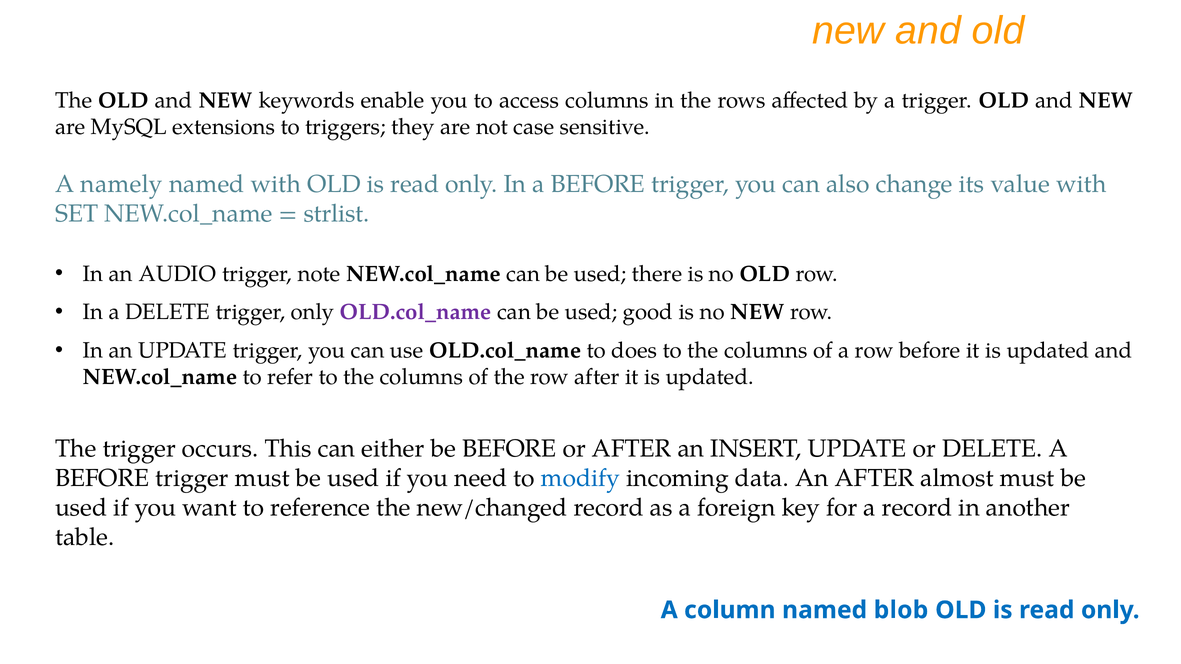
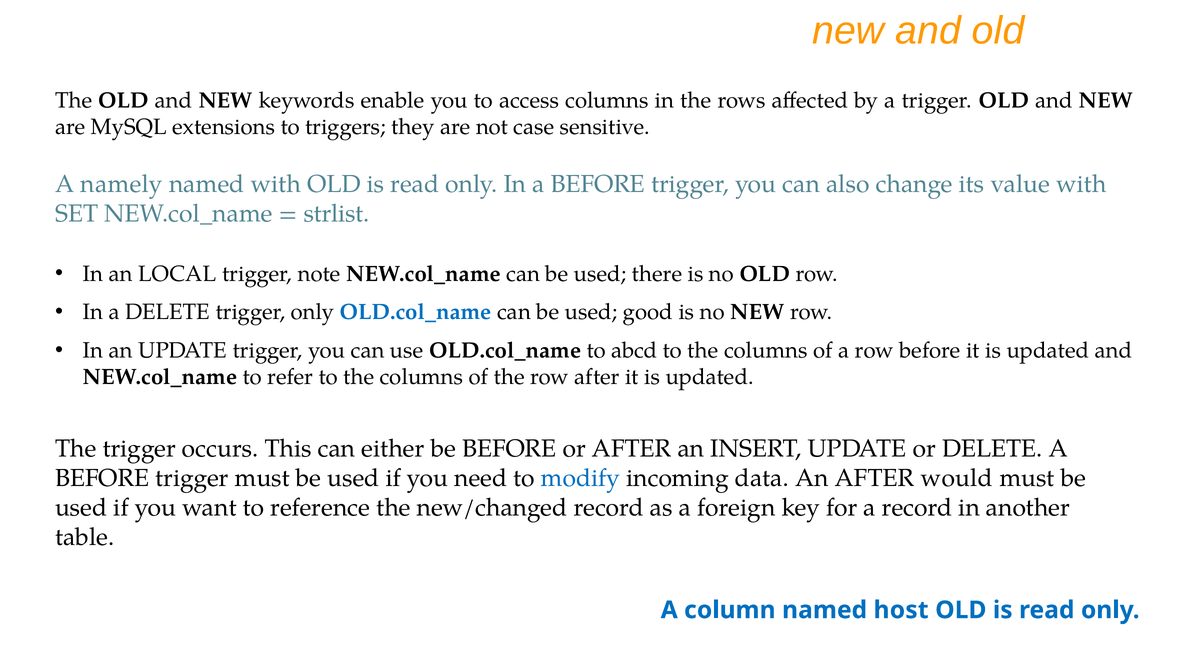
AUDIO: AUDIO -> LOCAL (177, 274)
OLD.col_name colour: purple -> blue (416, 312)
does: does -> abcd (634, 351)
almost: almost -> would (957, 478)
blob: blob -> host (901, 610)
